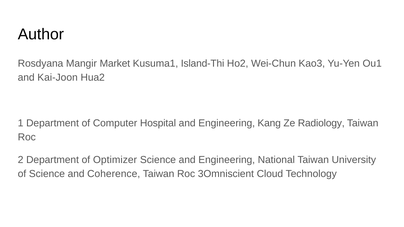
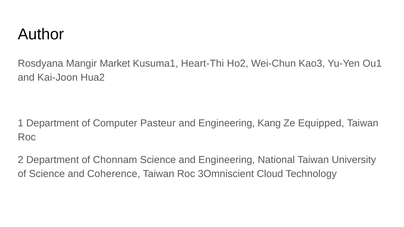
Island-Thi: Island-Thi -> Heart-Thi (202, 64)
Hospital: Hospital -> Pasteur (158, 123)
Radiology: Radiology -> Equipped (321, 123)
Optimizer: Optimizer -> Chonnam (115, 160)
